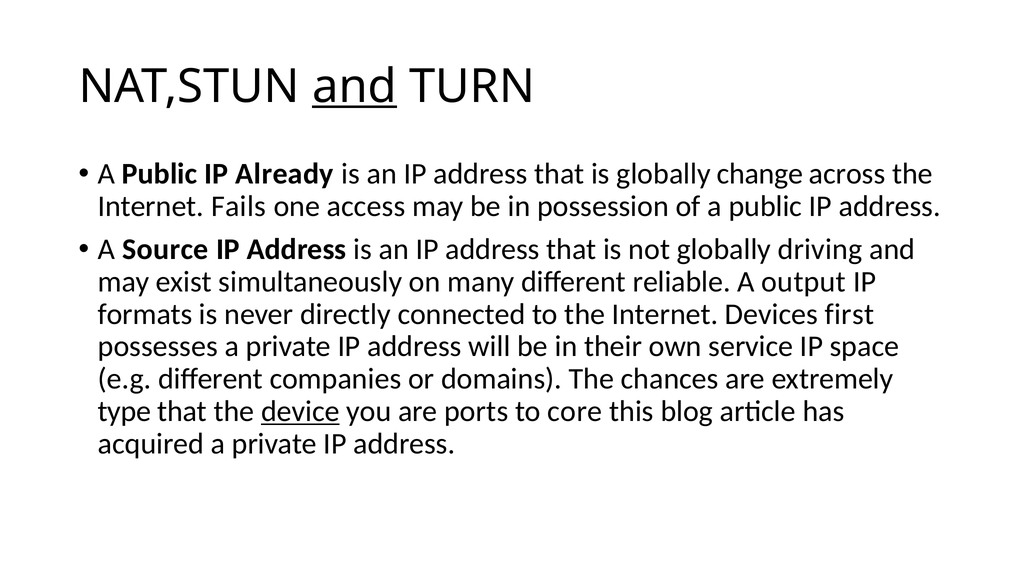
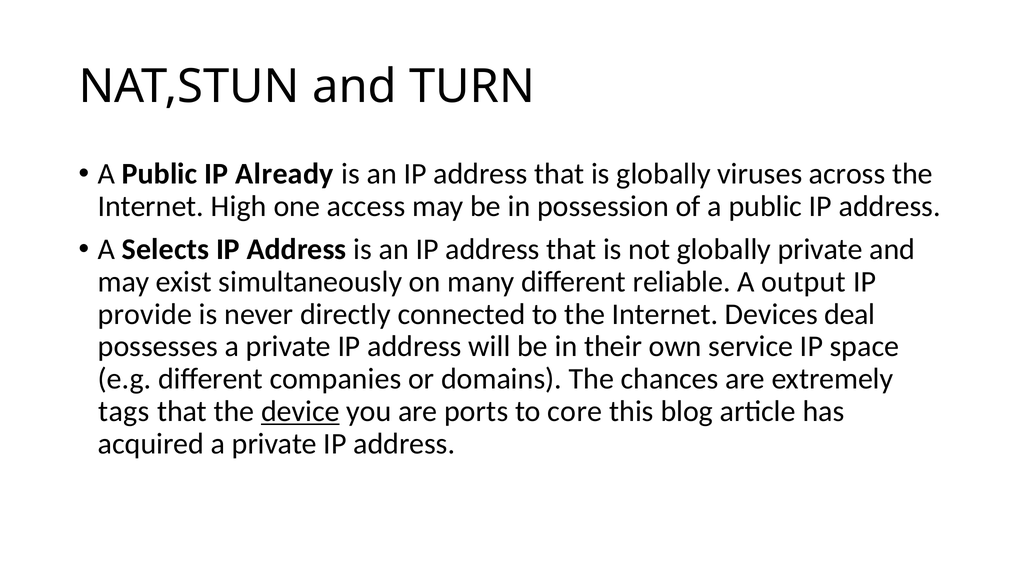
and underline: present -> none (354, 87)
change: change -> viruses (760, 174)
Fails: Fails -> High (239, 206)
Source: Source -> Selects (166, 250)
globally driving: driving -> private (820, 250)
formats: formats -> provide (145, 314)
first: first -> deal (850, 314)
type: type -> tags (124, 412)
